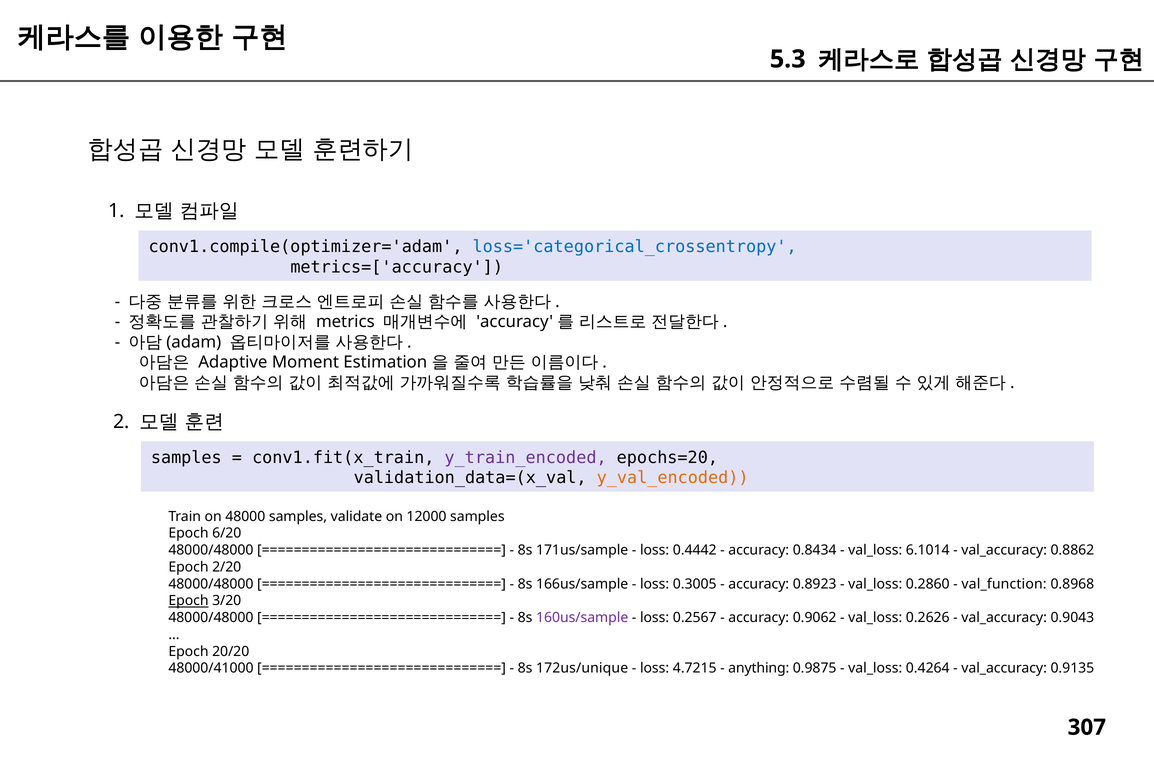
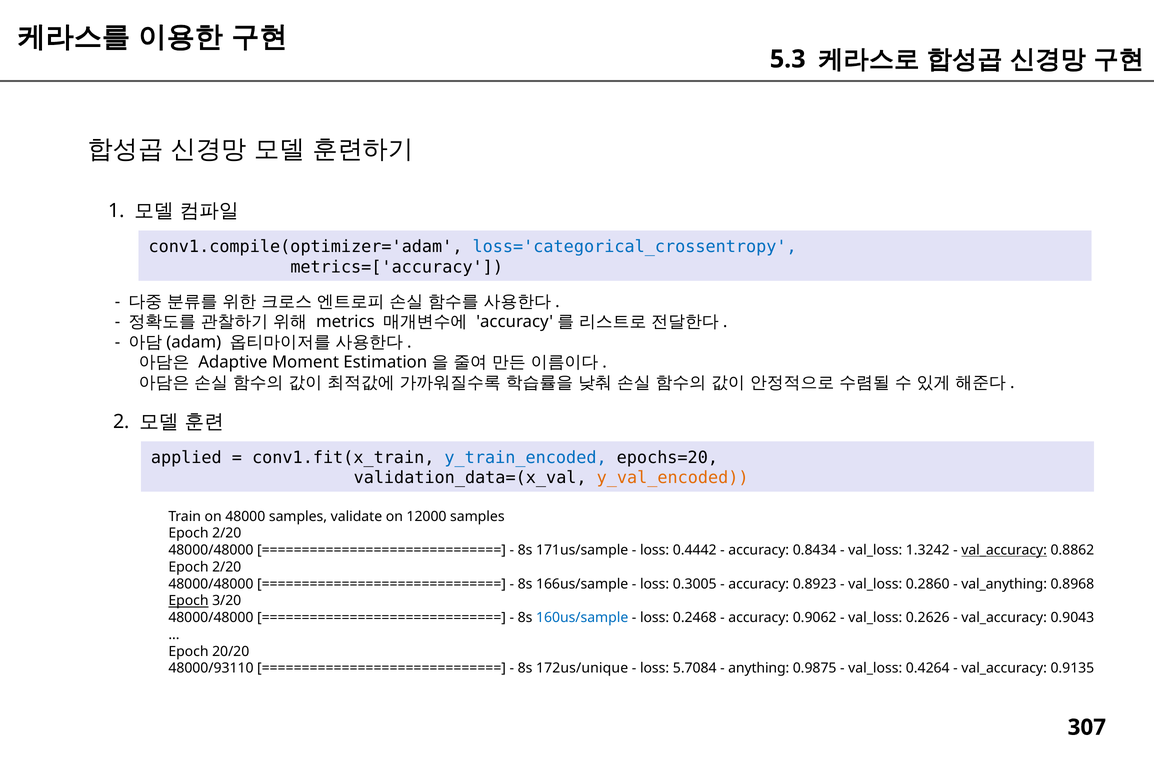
samples: samples -> applied (186, 458)
y_train_encoded colour: purple -> blue (526, 458)
6/20: 6/20 -> 2/20 (227, 533)
6.1014: 6.1014 -> 1.3242 (928, 550)
val_accuracy underline: none -> present (1004, 550)
val_function: val_function -> val_anything (1004, 584)
160us/sample colour: purple -> blue (582, 618)
0.2567: 0.2567 -> 0.2468 (695, 618)
48000/41000: 48000/41000 -> 48000/93110 (211, 668)
4.7215: 4.7215 -> 5.7084 (695, 668)
